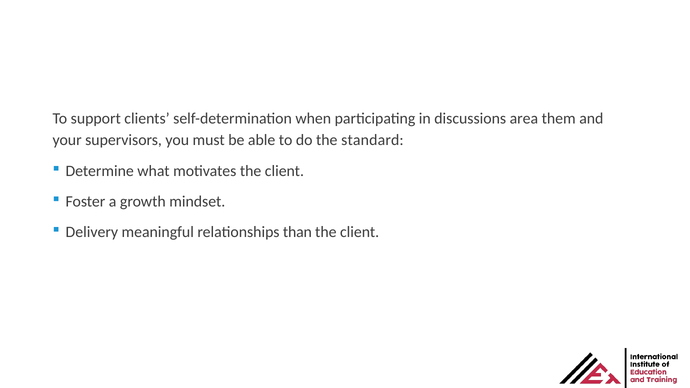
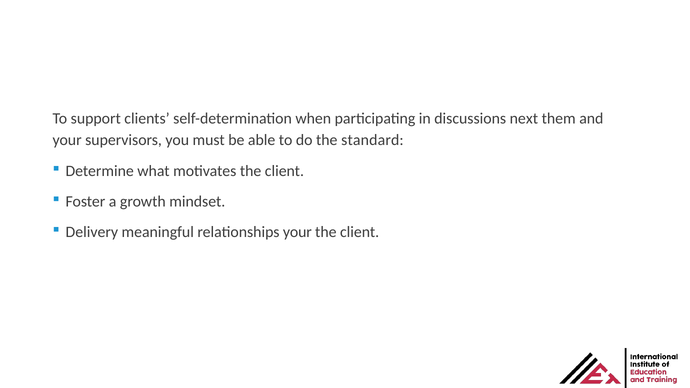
area: area -> next (524, 118)
relationships than: than -> your (297, 232)
